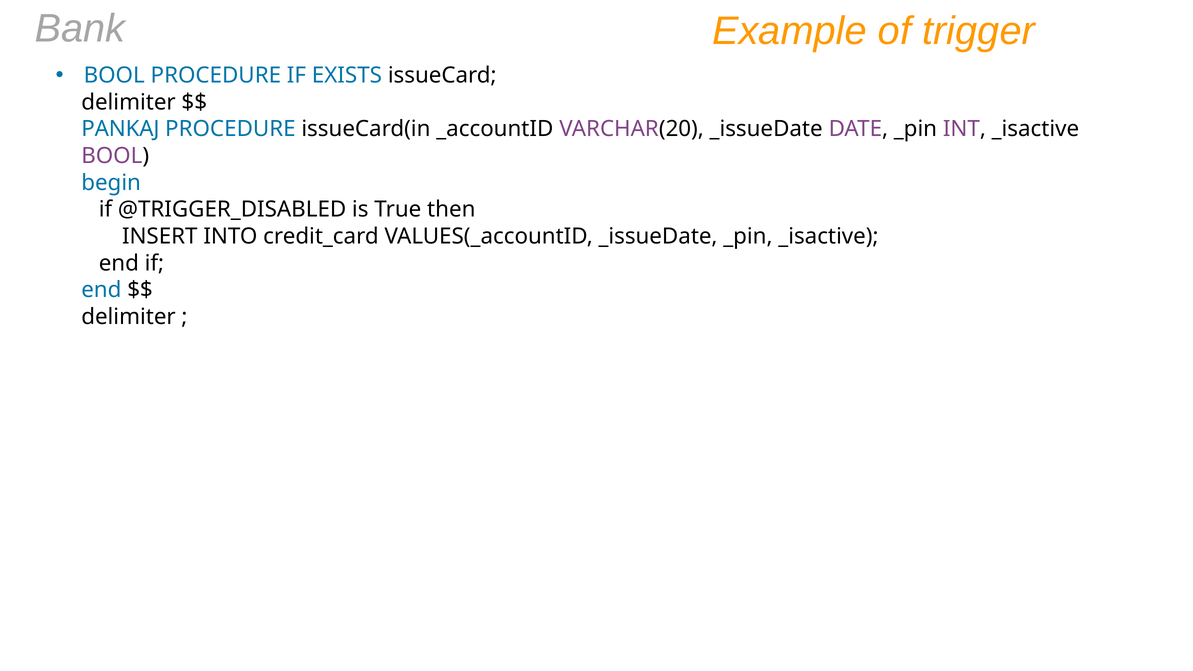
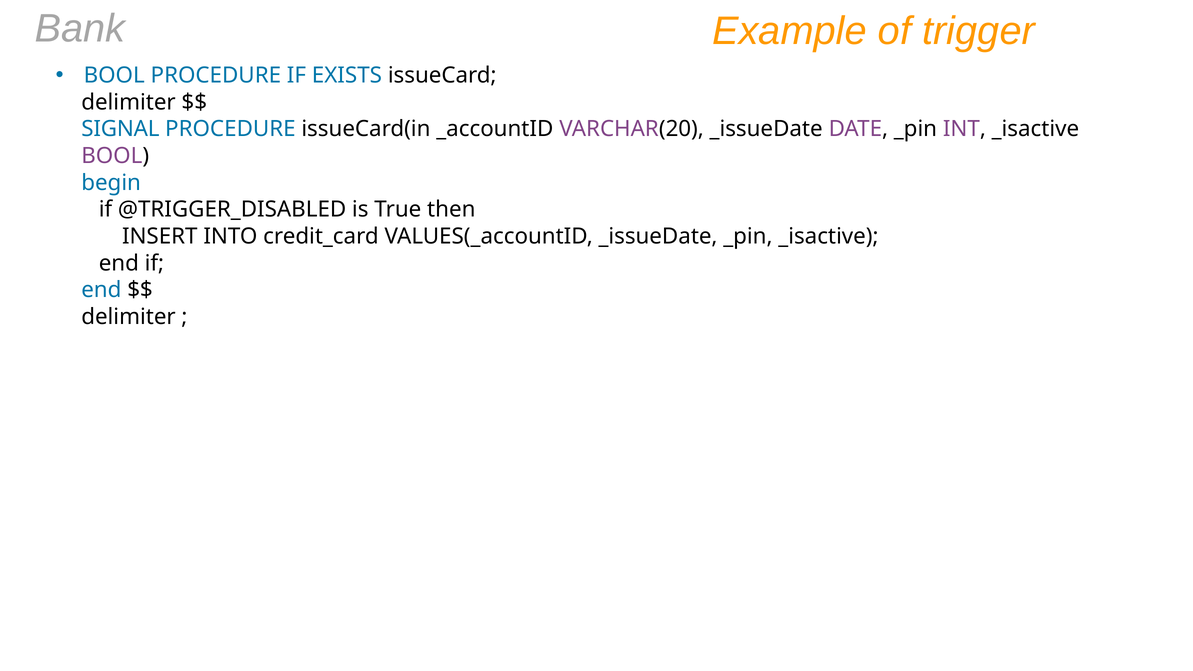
PANKAJ: PANKAJ -> SIGNAL (120, 129)
